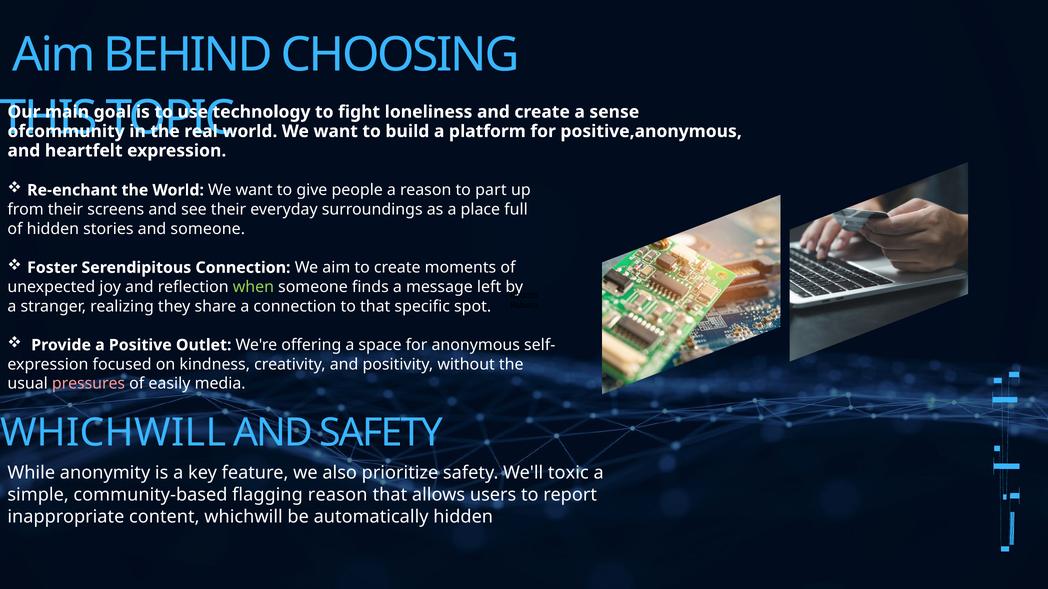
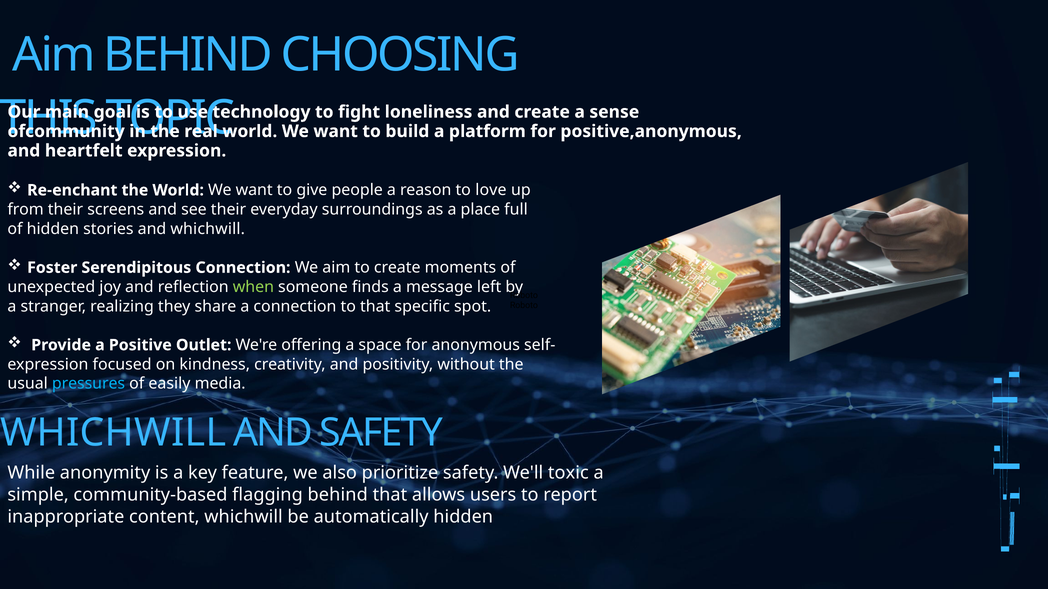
part: part -> love (491, 190)
and someone: someone -> whichwill (208, 229)
pressures colour: pink -> light blue (89, 384)
flagging reason: reason -> behind (338, 495)
